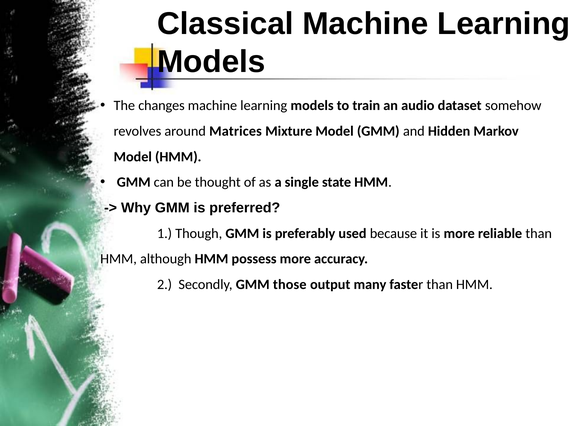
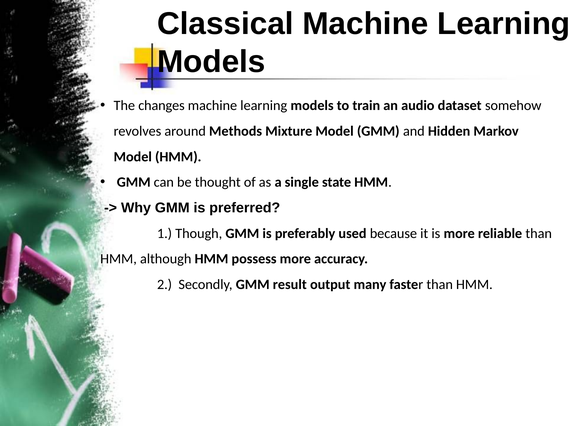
Matrices: Matrices -> Methods (236, 131)
those: those -> result (290, 284)
